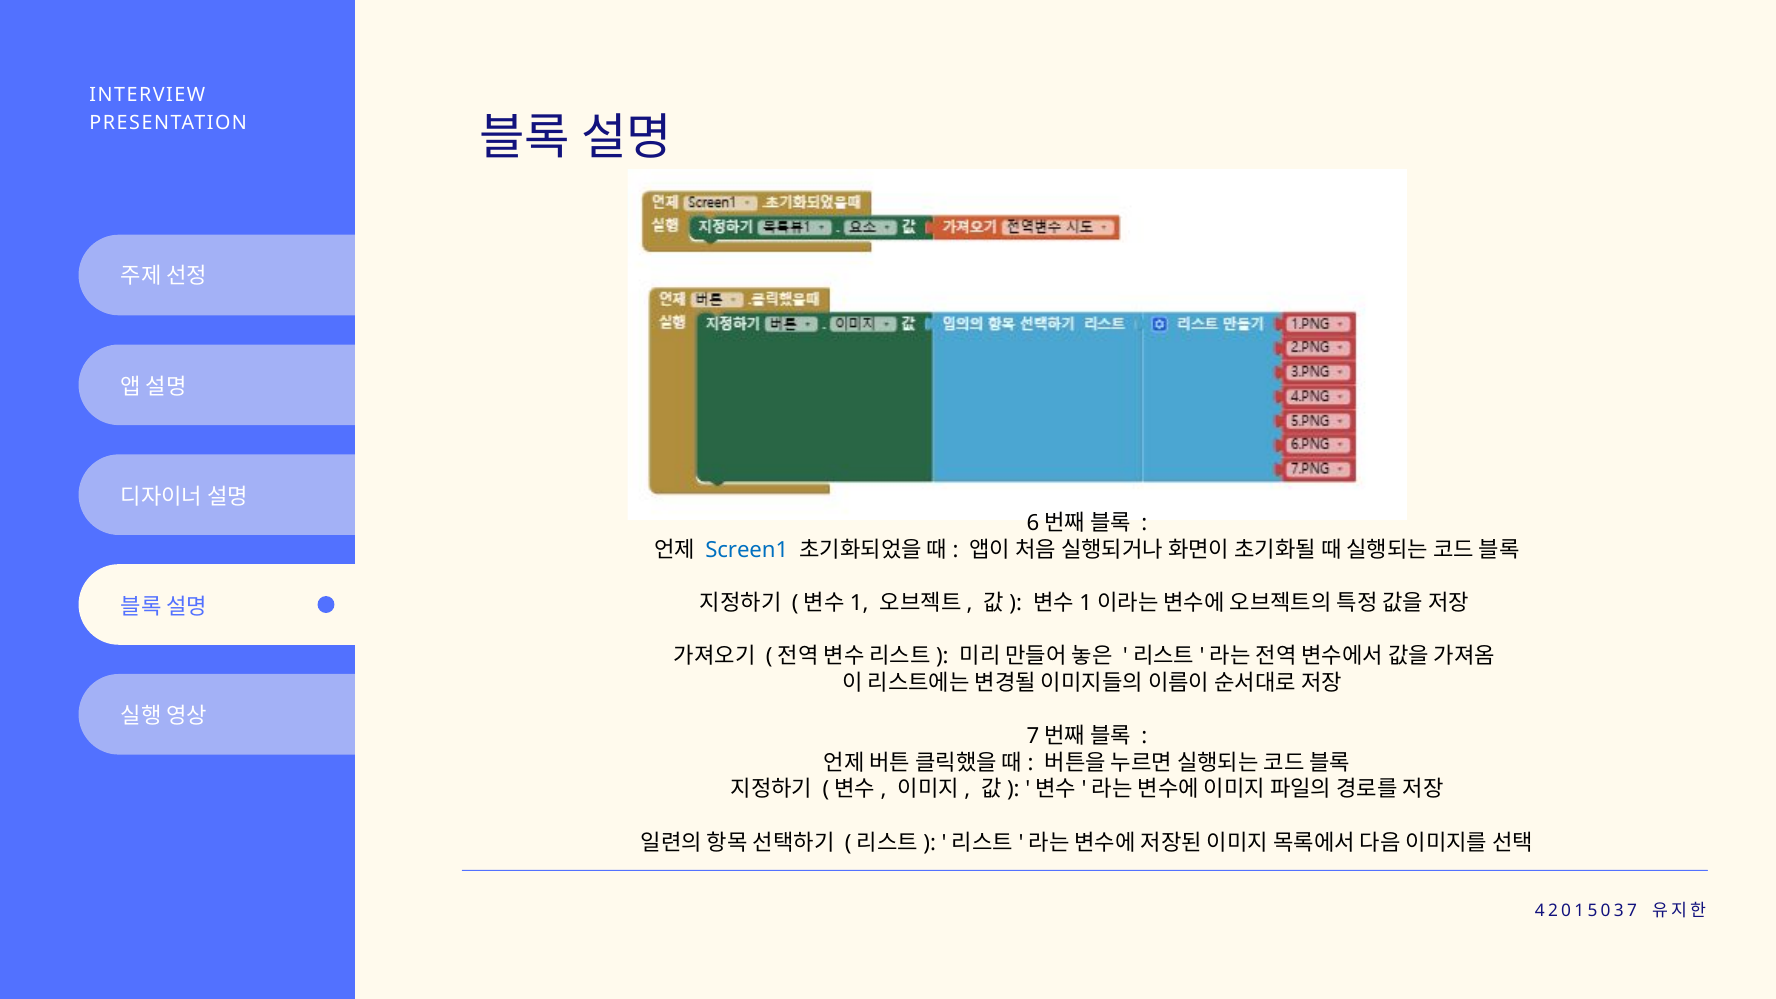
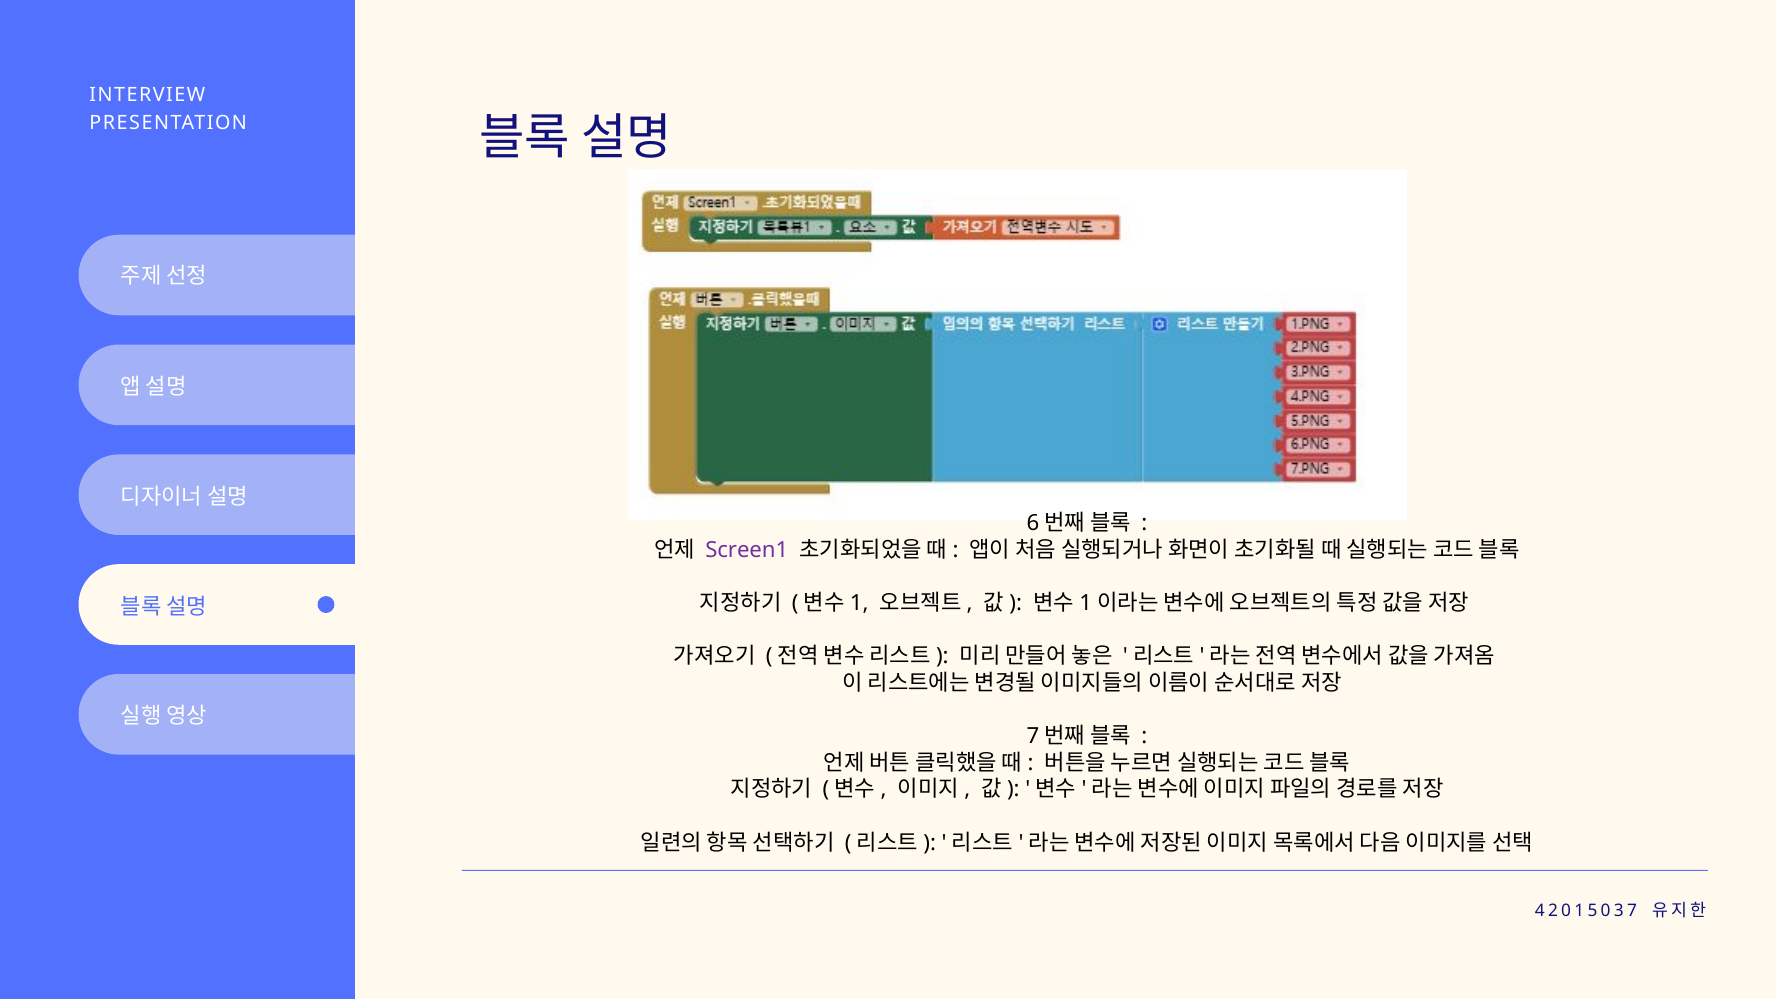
Screen1 colour: blue -> purple (747, 550)
